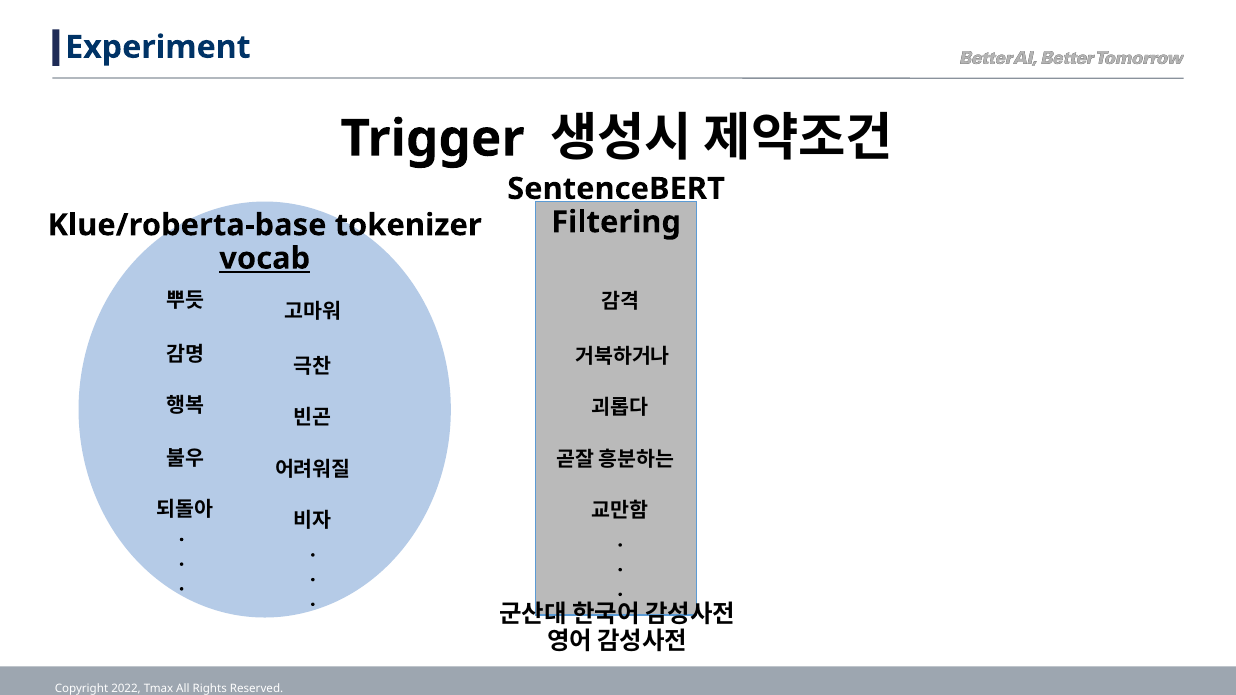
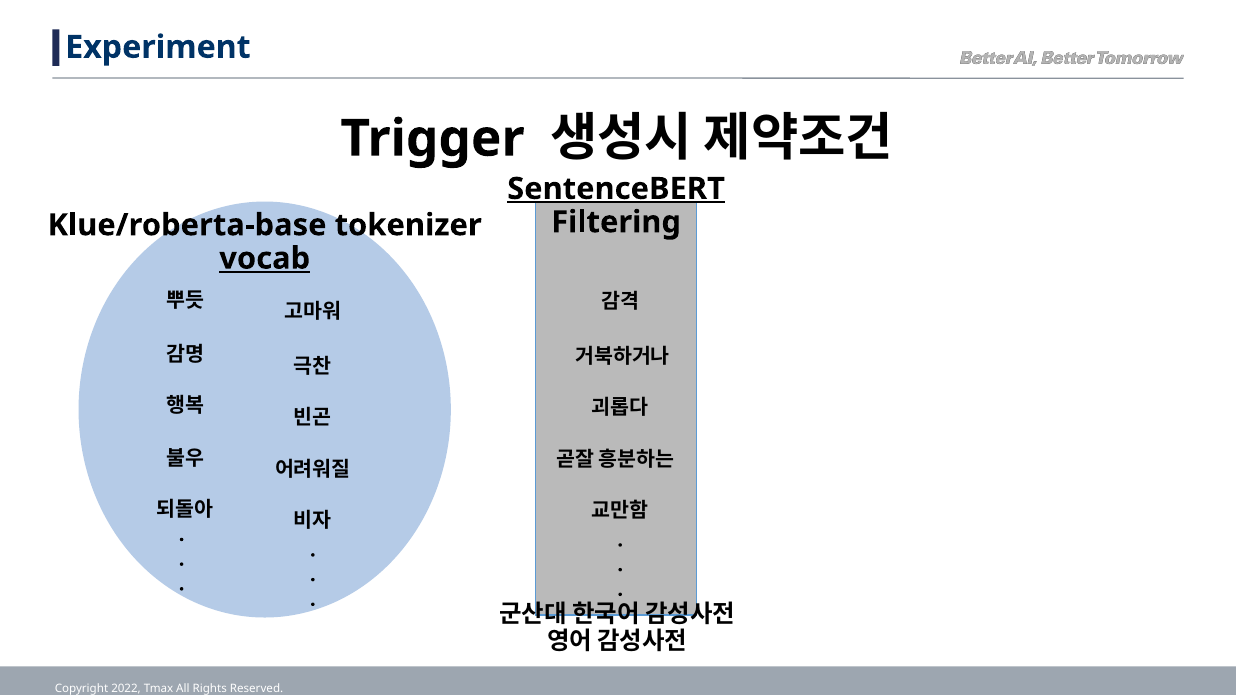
SentenceBERT underline: none -> present (616, 189)
